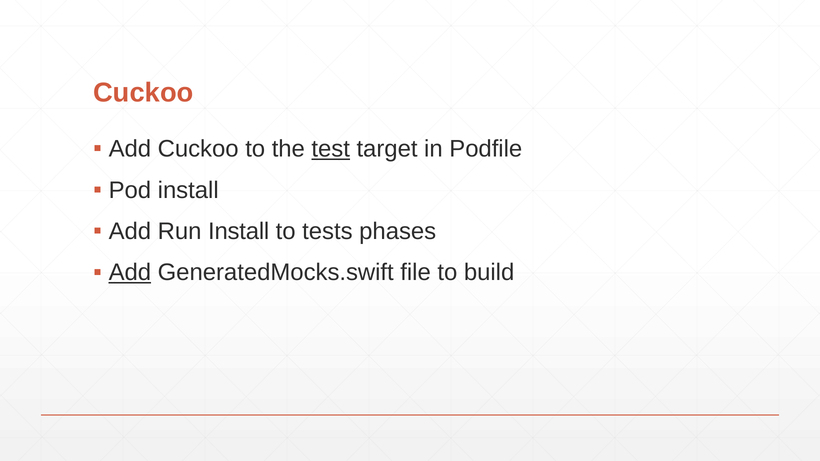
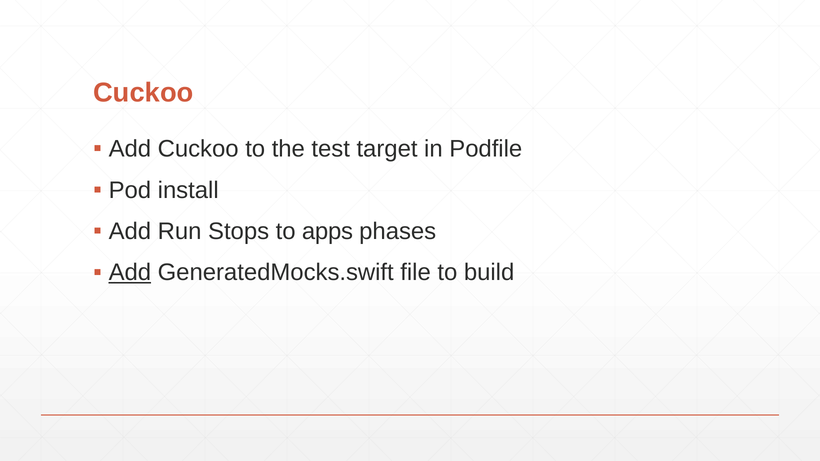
test underline: present -> none (331, 149)
Run Install: Install -> Stops (239, 232)
tests: tests -> apps (327, 232)
